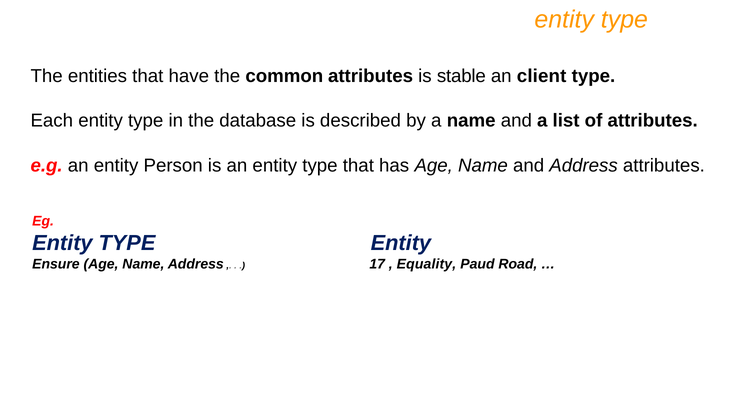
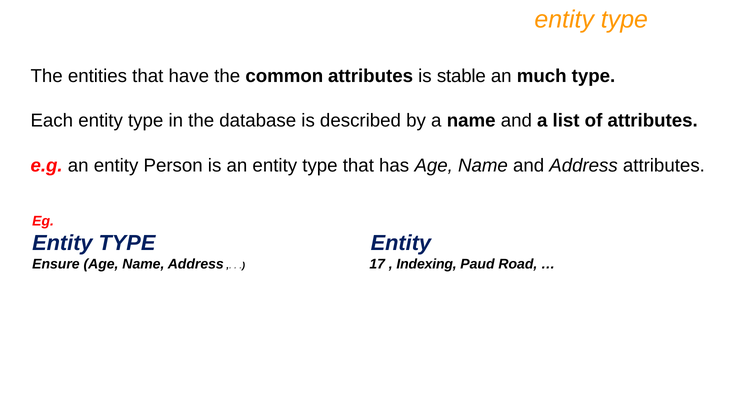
client: client -> much (542, 76)
Equality: Equality -> Indexing (427, 264)
